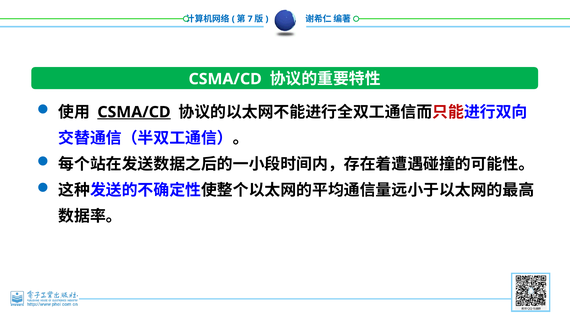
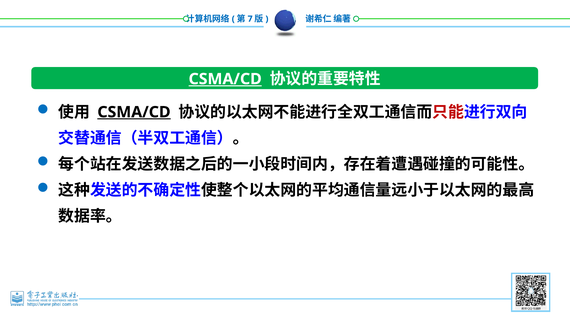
CSMA/CD underline: none -> present (225, 79)
